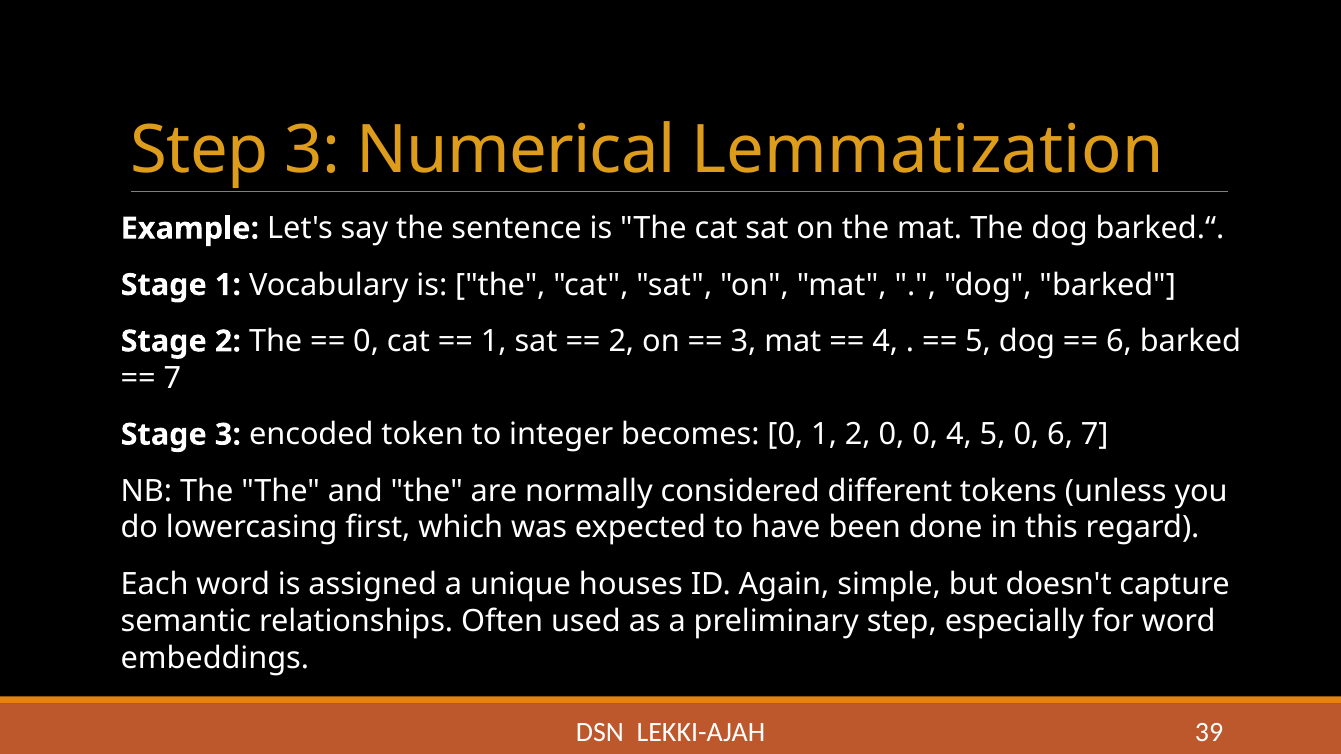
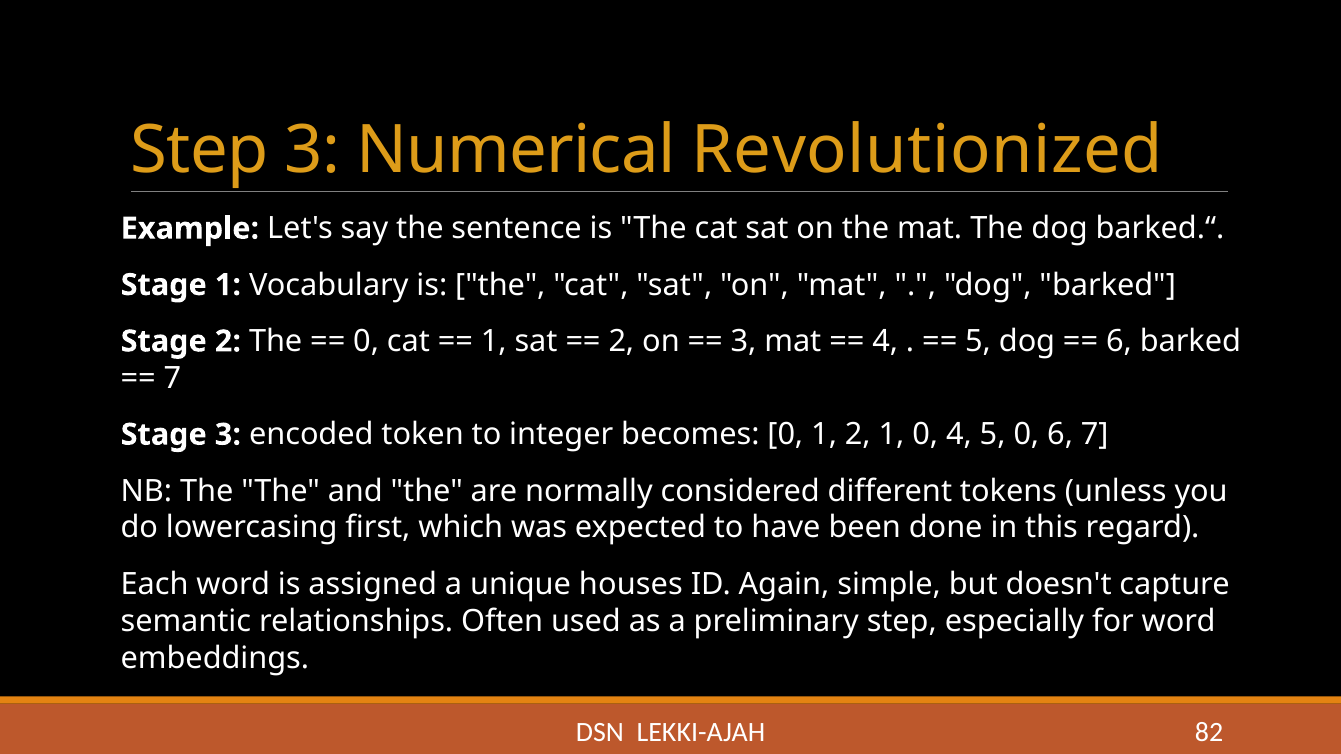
Lemmatization: Lemmatization -> Revolutionized (927, 150)
2 0: 0 -> 1 (892, 435)
39: 39 -> 82 (1209, 732)
